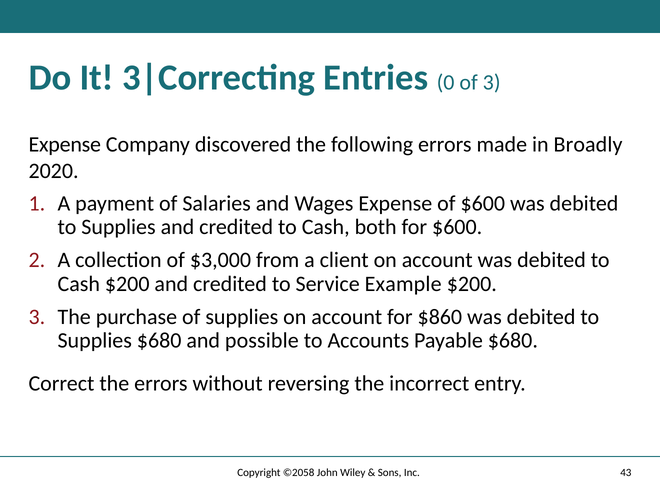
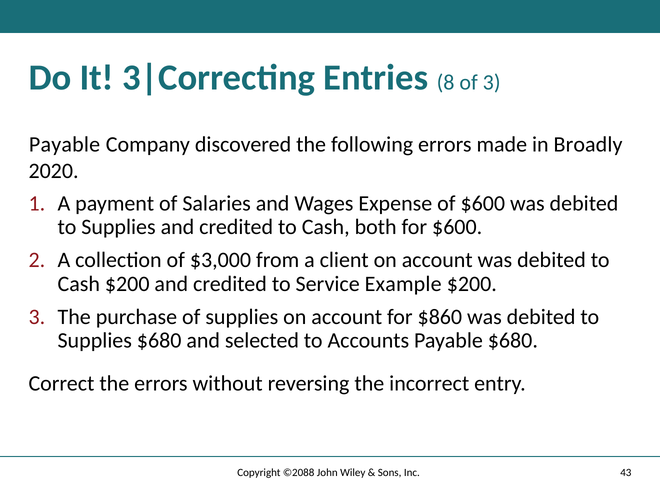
0: 0 -> 8 (446, 83)
Expense: Expense -> Payable (65, 144)
possible: possible -> selected (262, 341)
©2058: ©2058 -> ©2088 (299, 473)
